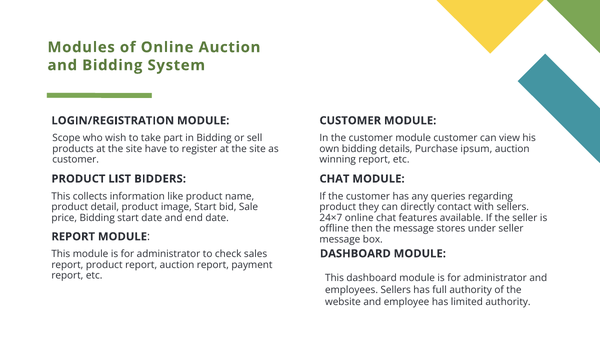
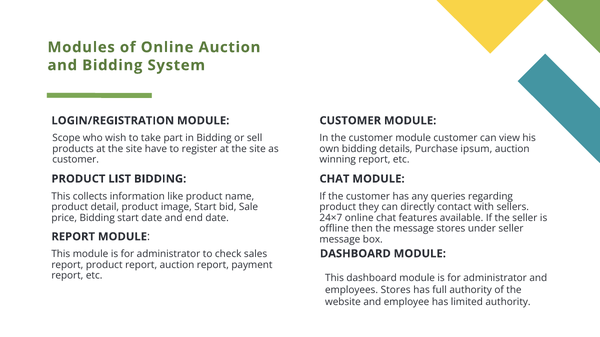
LIST BIDDERS: BIDDERS -> BIDDING (160, 179)
employees Sellers: Sellers -> Stores (396, 290)
